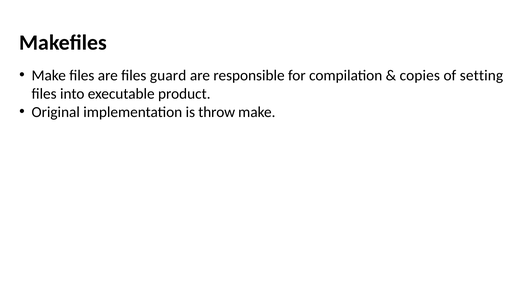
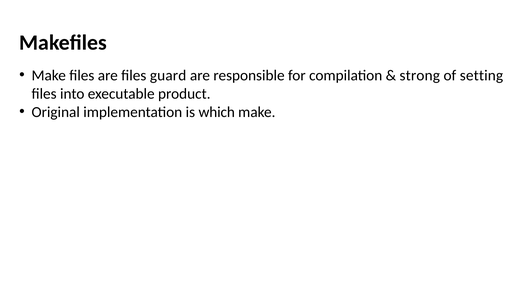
copies: copies -> strong (420, 75)
throw: throw -> which (217, 112)
